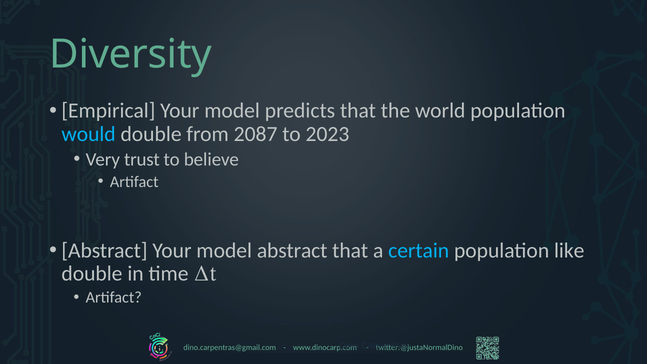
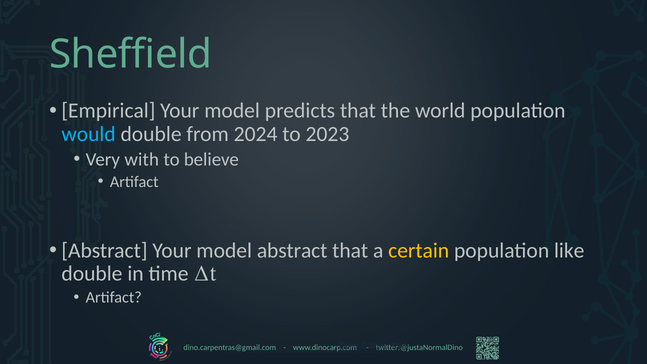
Diversity: Diversity -> Sheffield (131, 54)
2087: 2087 -> 2024 (256, 134)
trust: trust -> with (142, 159)
certain colour: light blue -> yellow (419, 250)
